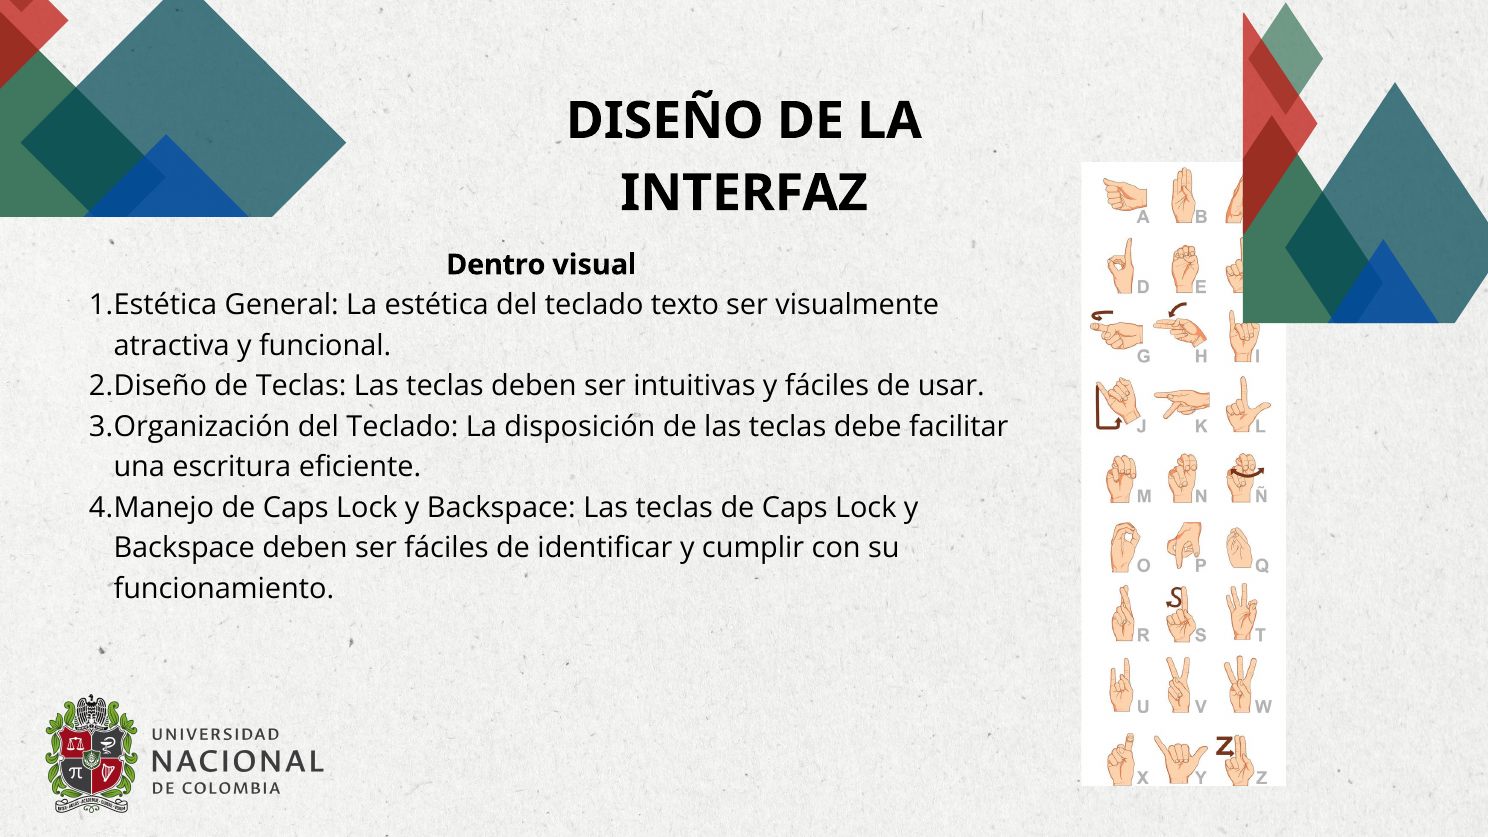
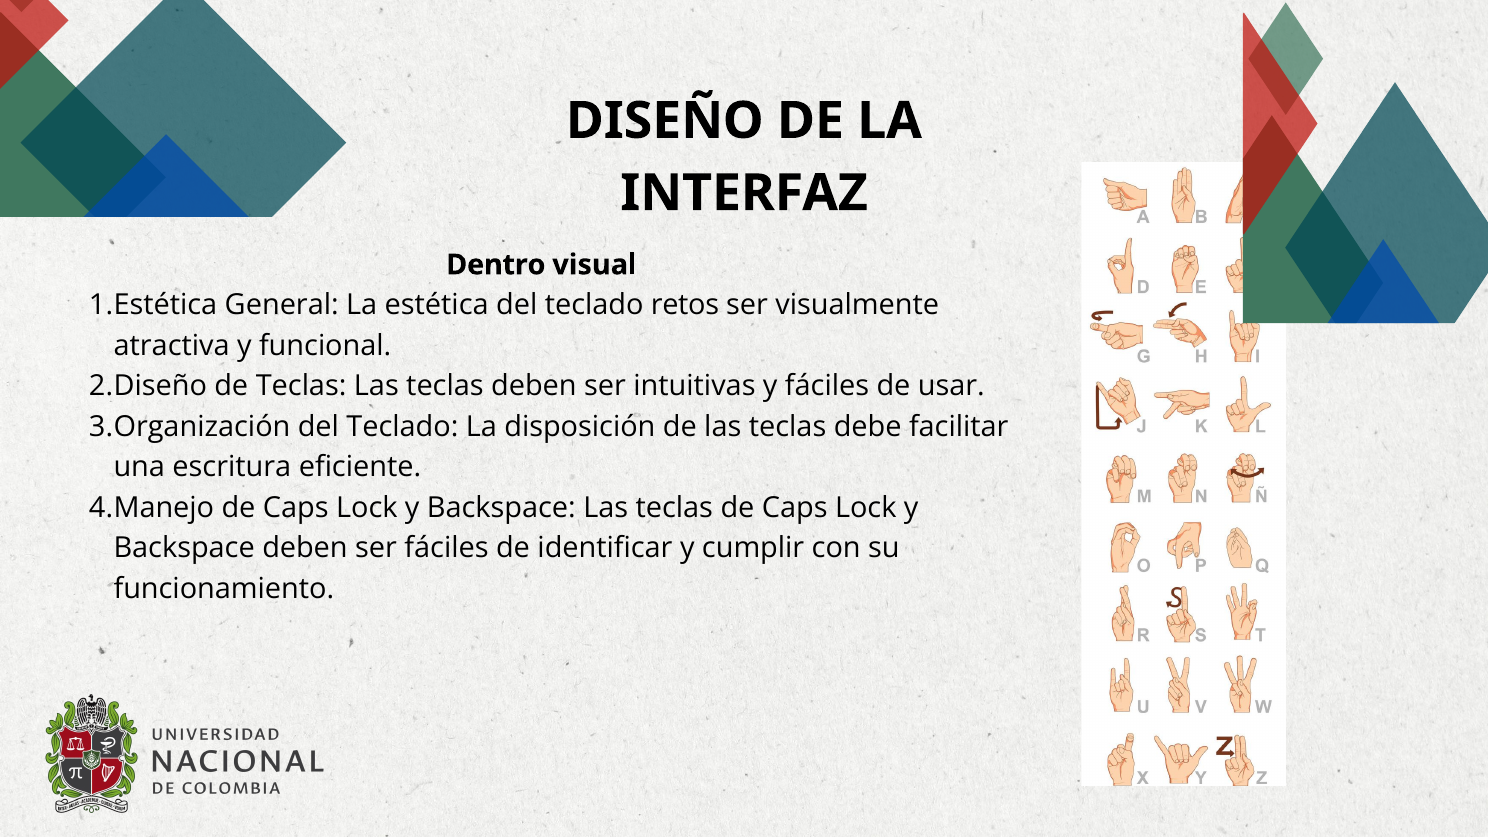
texto: texto -> retos (685, 305)
